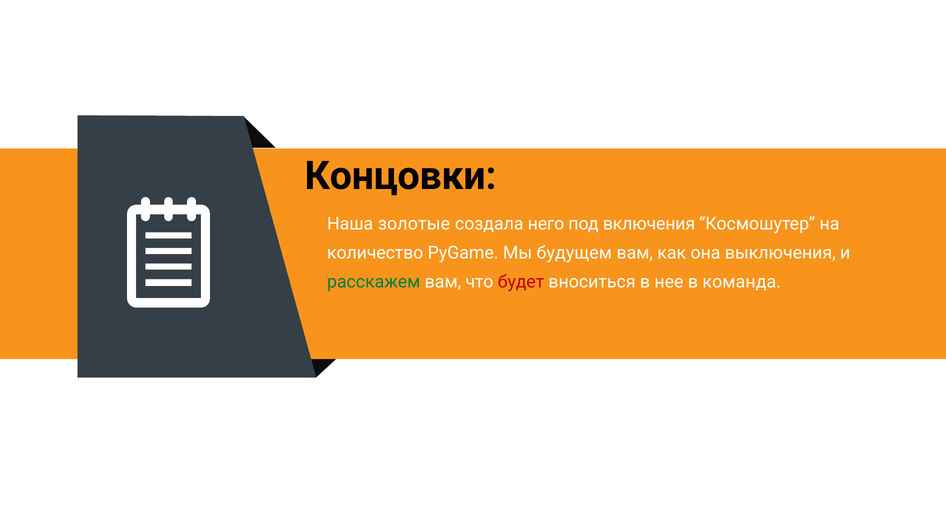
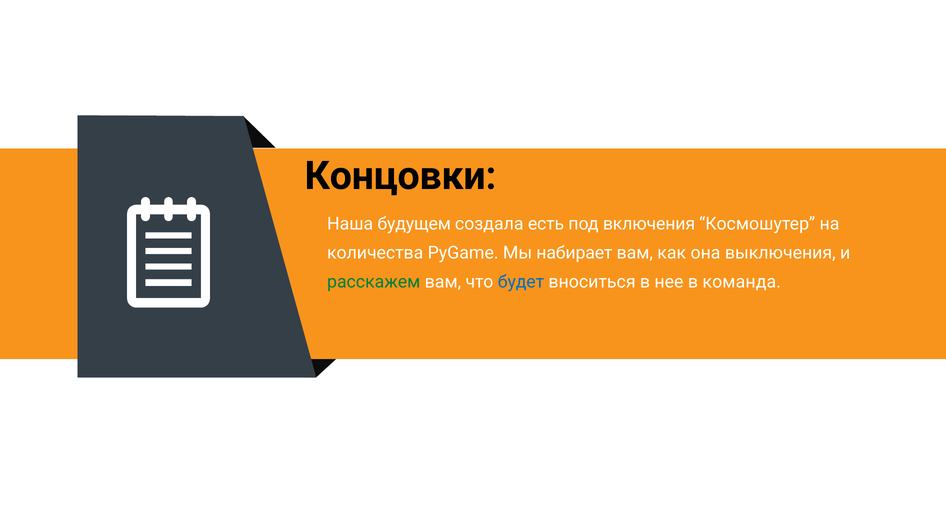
золотые: золотые -> будущем (414, 224)
него: него -> есть (546, 224)
количество: количество -> количества (375, 253)
будущем: будущем -> набирает (574, 253)
будет colour: red -> blue (521, 282)
